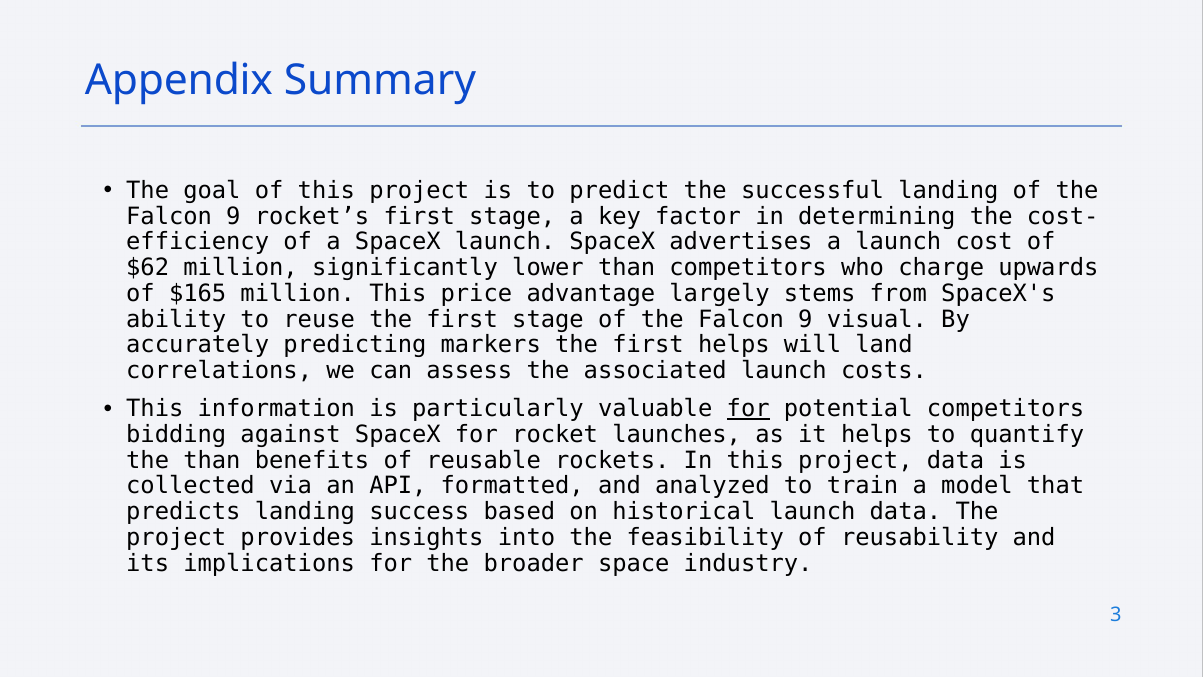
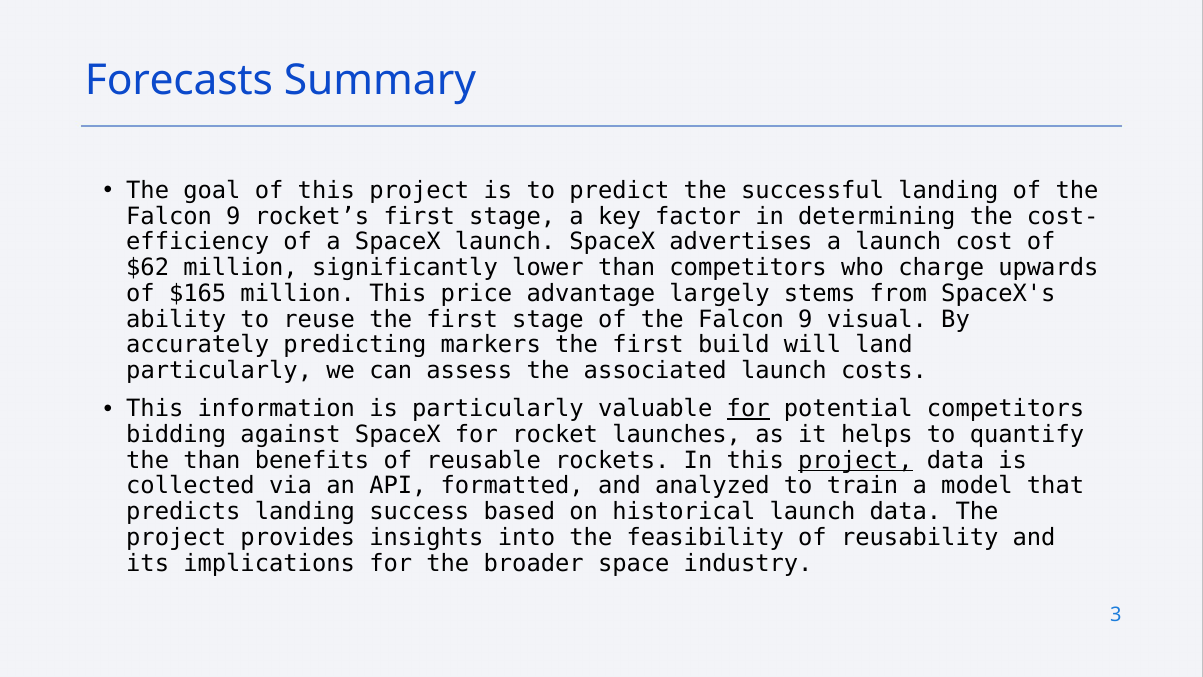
Appendix: Appendix -> Forecasts (179, 80)
first helps: helps -> build (734, 345)
correlations: correlations -> particularly (219, 370)
project underline: none -> present (855, 460)
